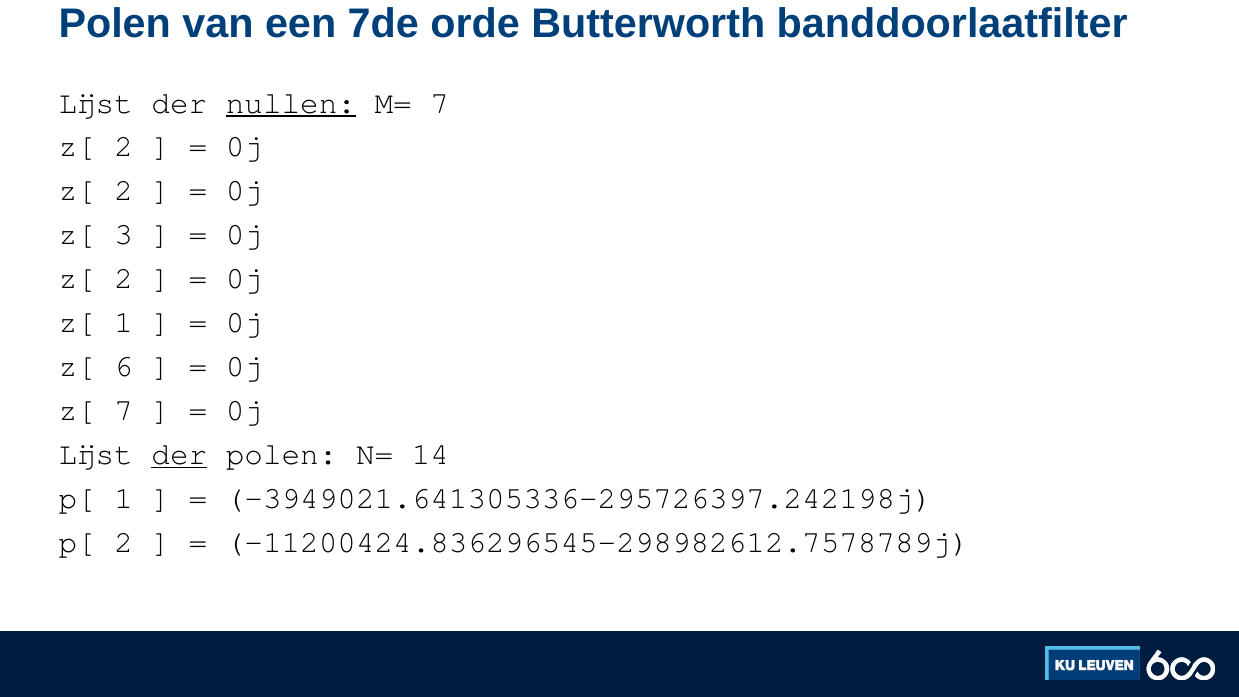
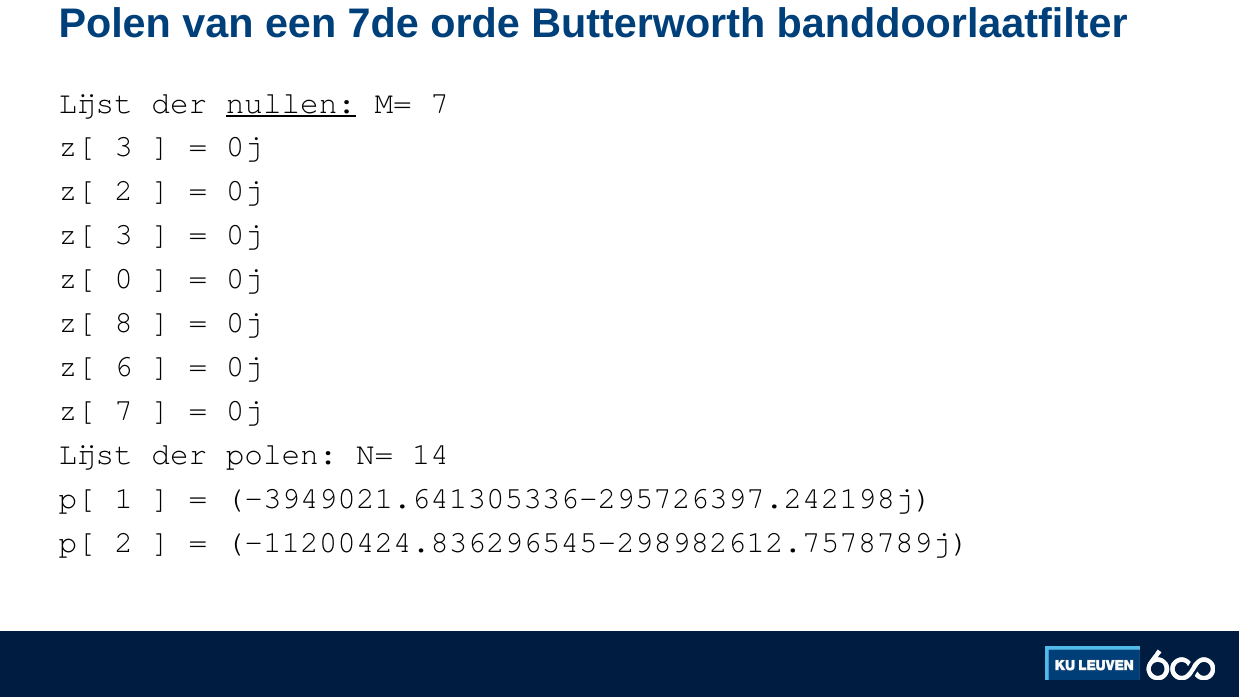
2: 2 -> 3 (124, 147)
2: 2 -> 0 (124, 278)
z[ 1: 1 -> 8 (124, 322)
der underline: present -> none (179, 454)
